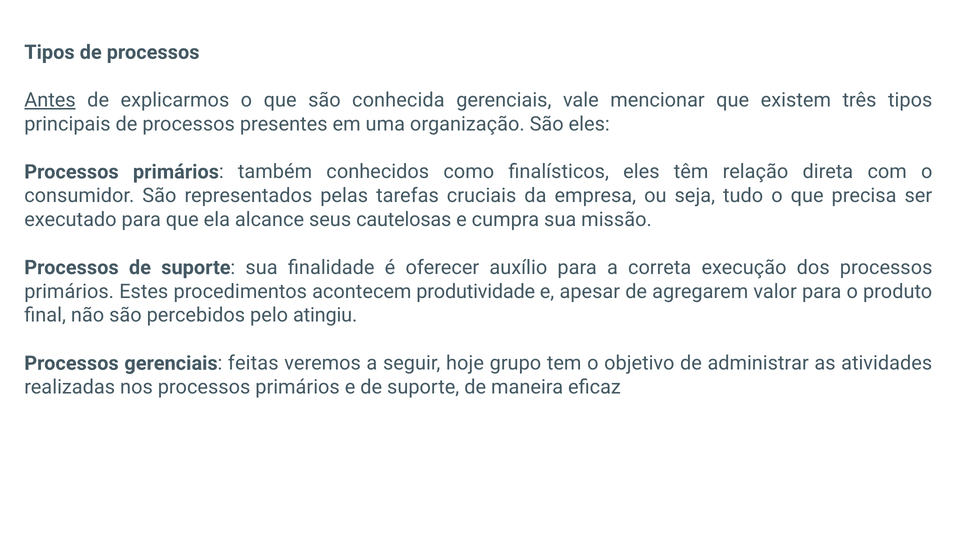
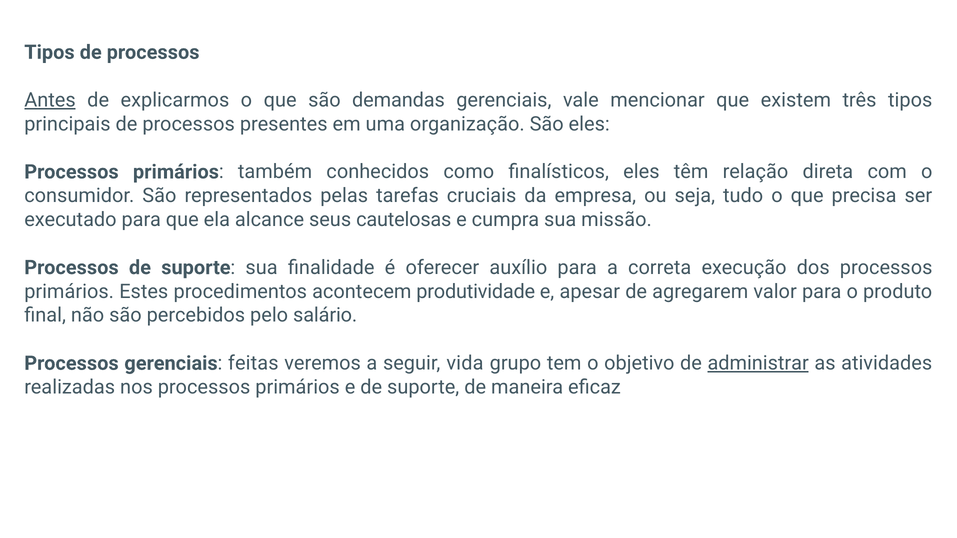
conhecida: conhecida -> demandas (398, 100)
atingiu: atingiu -> salário (325, 316)
hoje: hoje -> vida (465, 363)
administrar underline: none -> present (758, 363)
